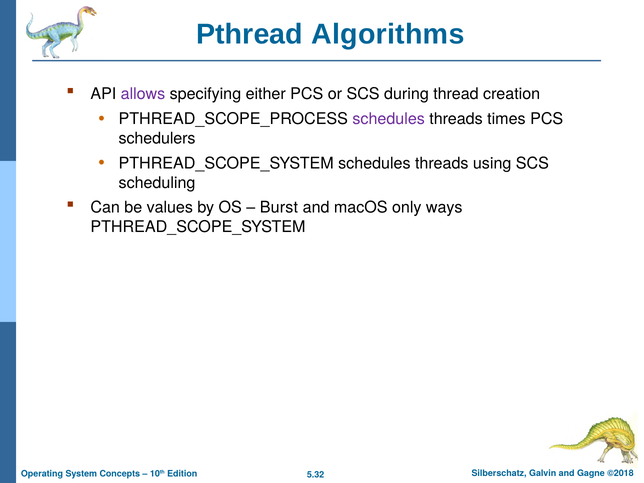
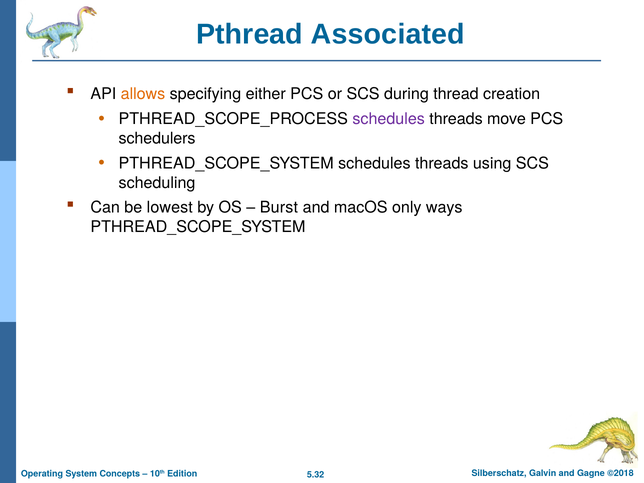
Algorithms: Algorithms -> Associated (388, 35)
allows colour: purple -> orange (143, 94)
times: times -> move (506, 119)
values: values -> lowest (170, 208)
